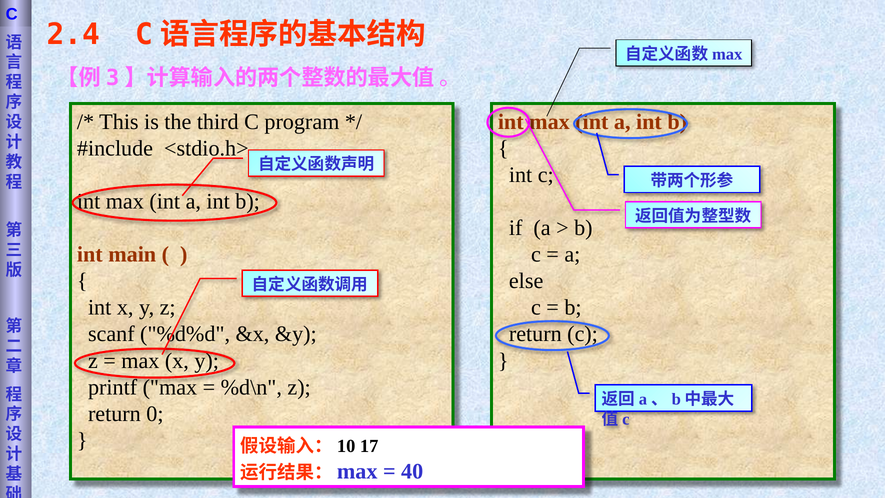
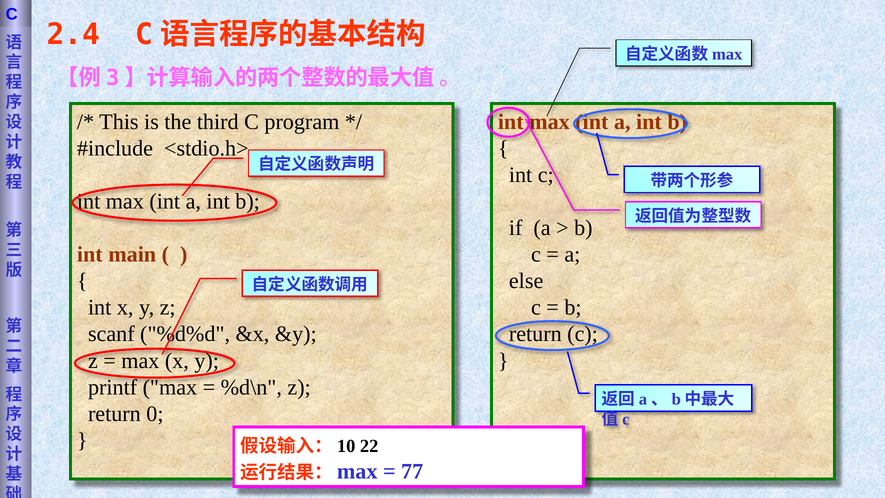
17: 17 -> 22 (369, 446)
40: 40 -> 77 (412, 471)
